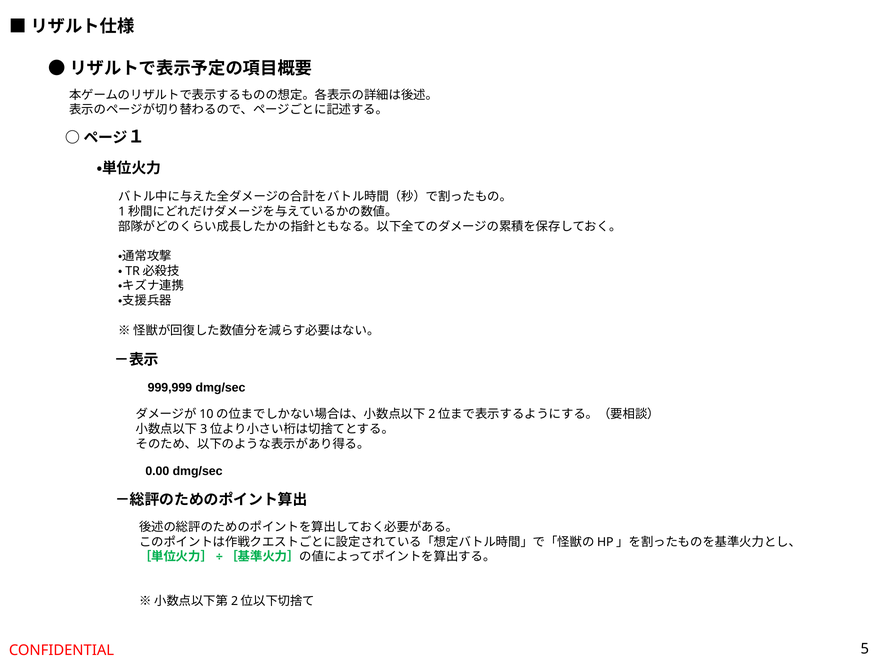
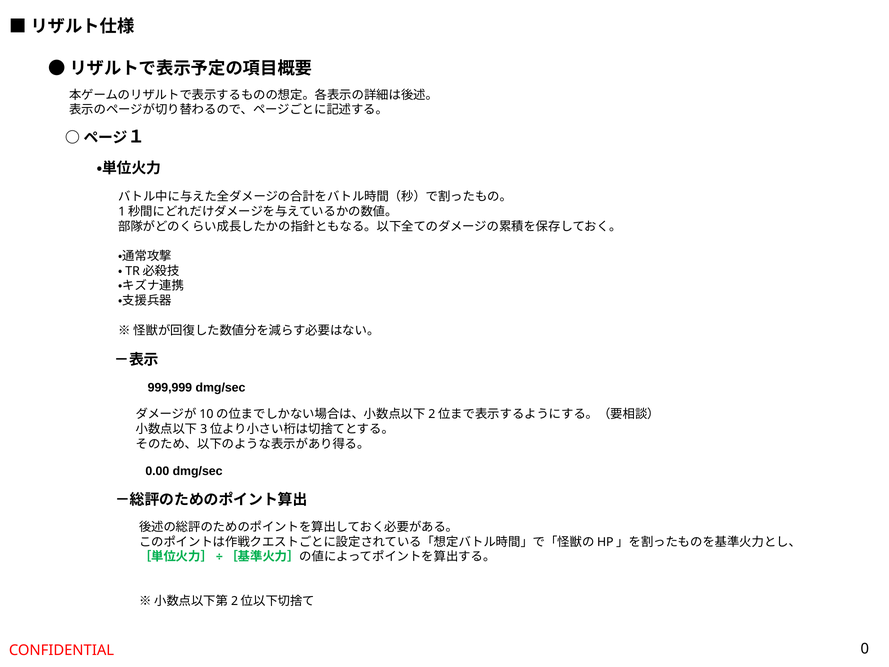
5: 5 -> 0 (865, 649)
